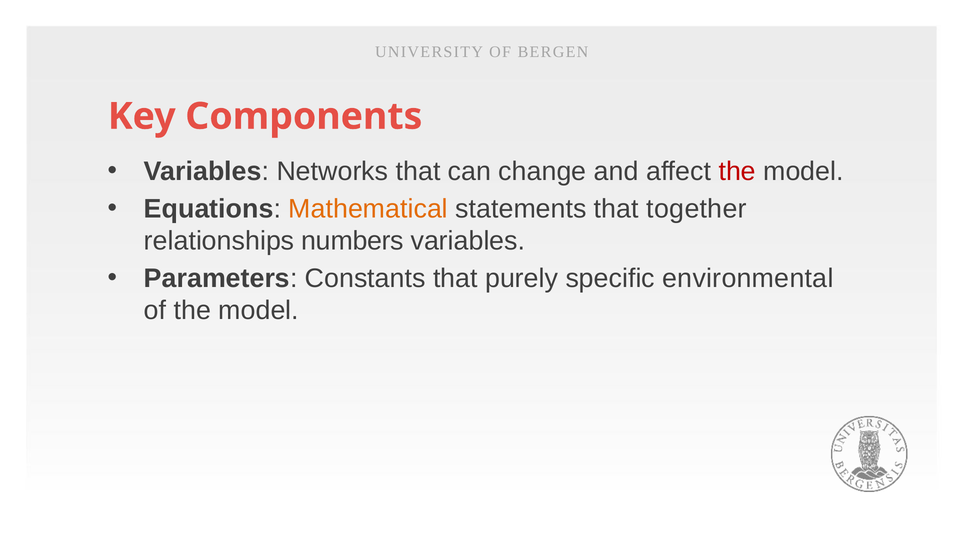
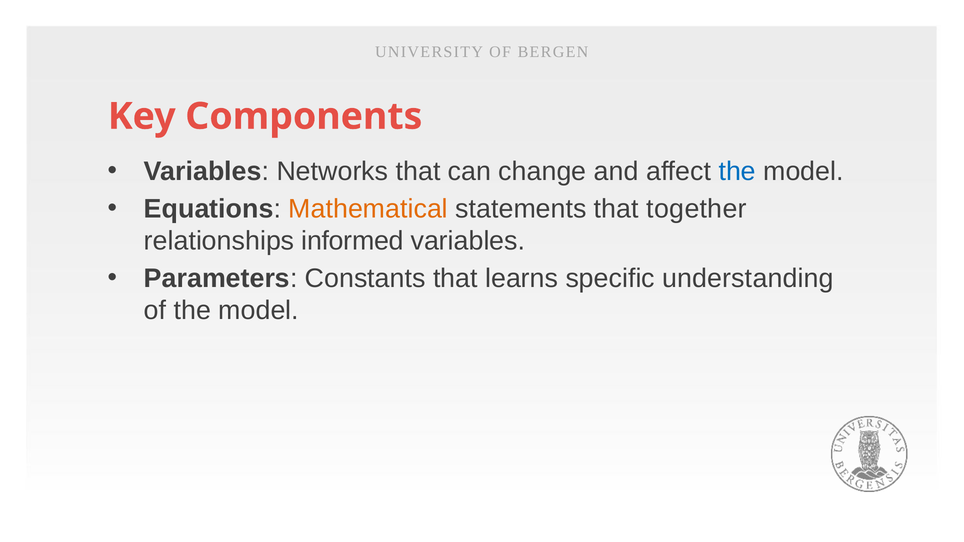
the colour: red -> blue (737, 171)
numbers: numbers -> informed (353, 241)
purely: purely -> learns (522, 279)
environmental: environmental -> understanding (748, 279)
